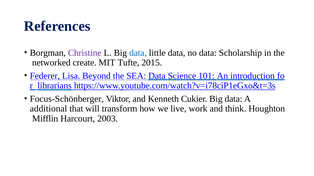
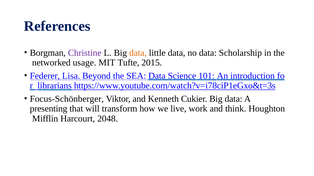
data colour: blue -> orange (138, 53)
create: create -> usage (85, 63)
additional: additional -> presenting (49, 109)
2003: 2003 -> 2048 (108, 119)
